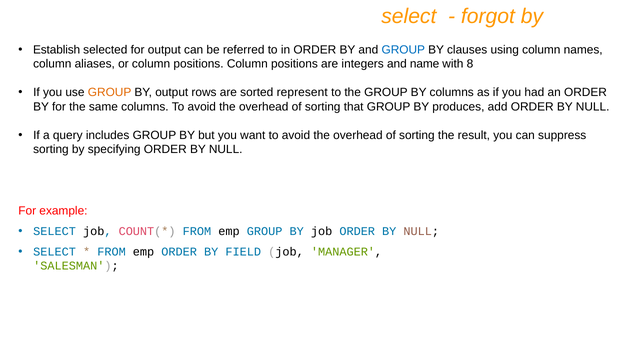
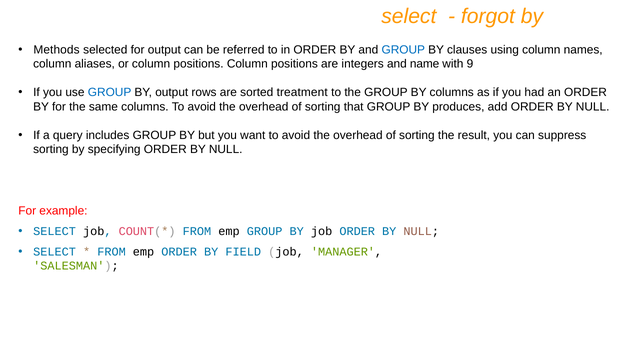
Establish: Establish -> Methods (56, 50)
8: 8 -> 9 (470, 64)
GROUP colour: orange -> blue (110, 93)
represent: represent -> treatment (302, 93)
